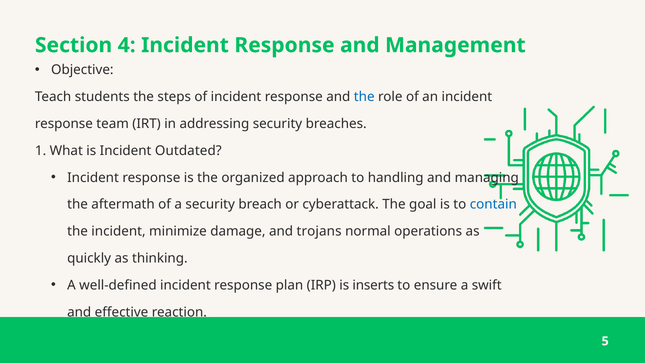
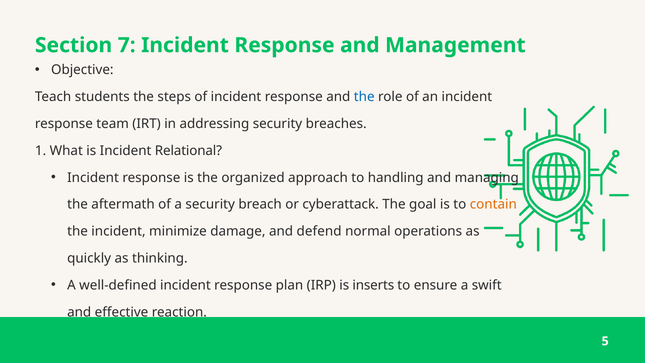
4: 4 -> 7 (127, 45)
Outdated: Outdated -> Relational (188, 151)
contain colour: blue -> orange (493, 204)
trojans: trojans -> defend (319, 231)
